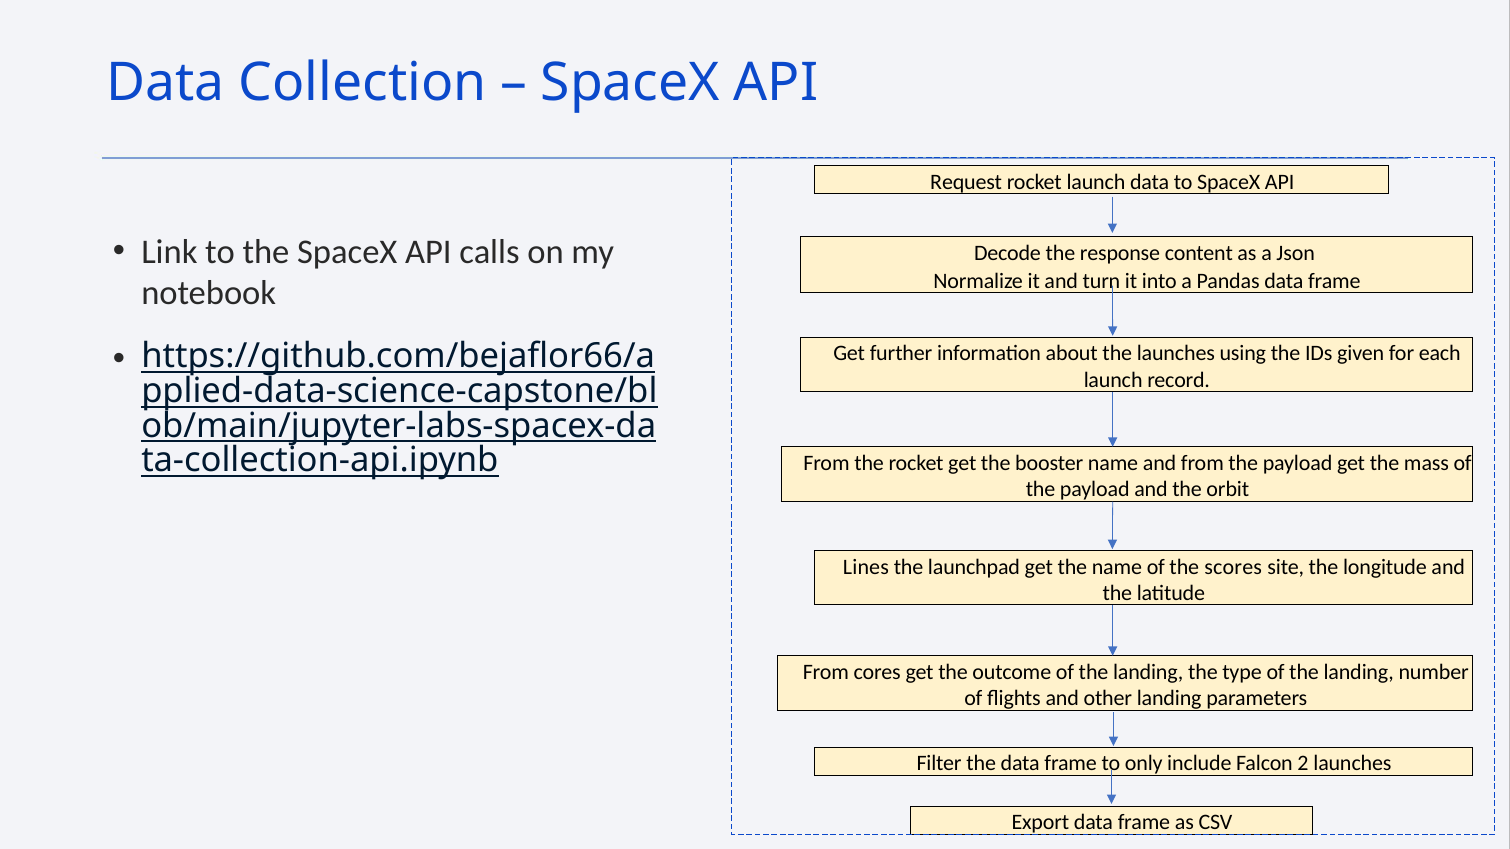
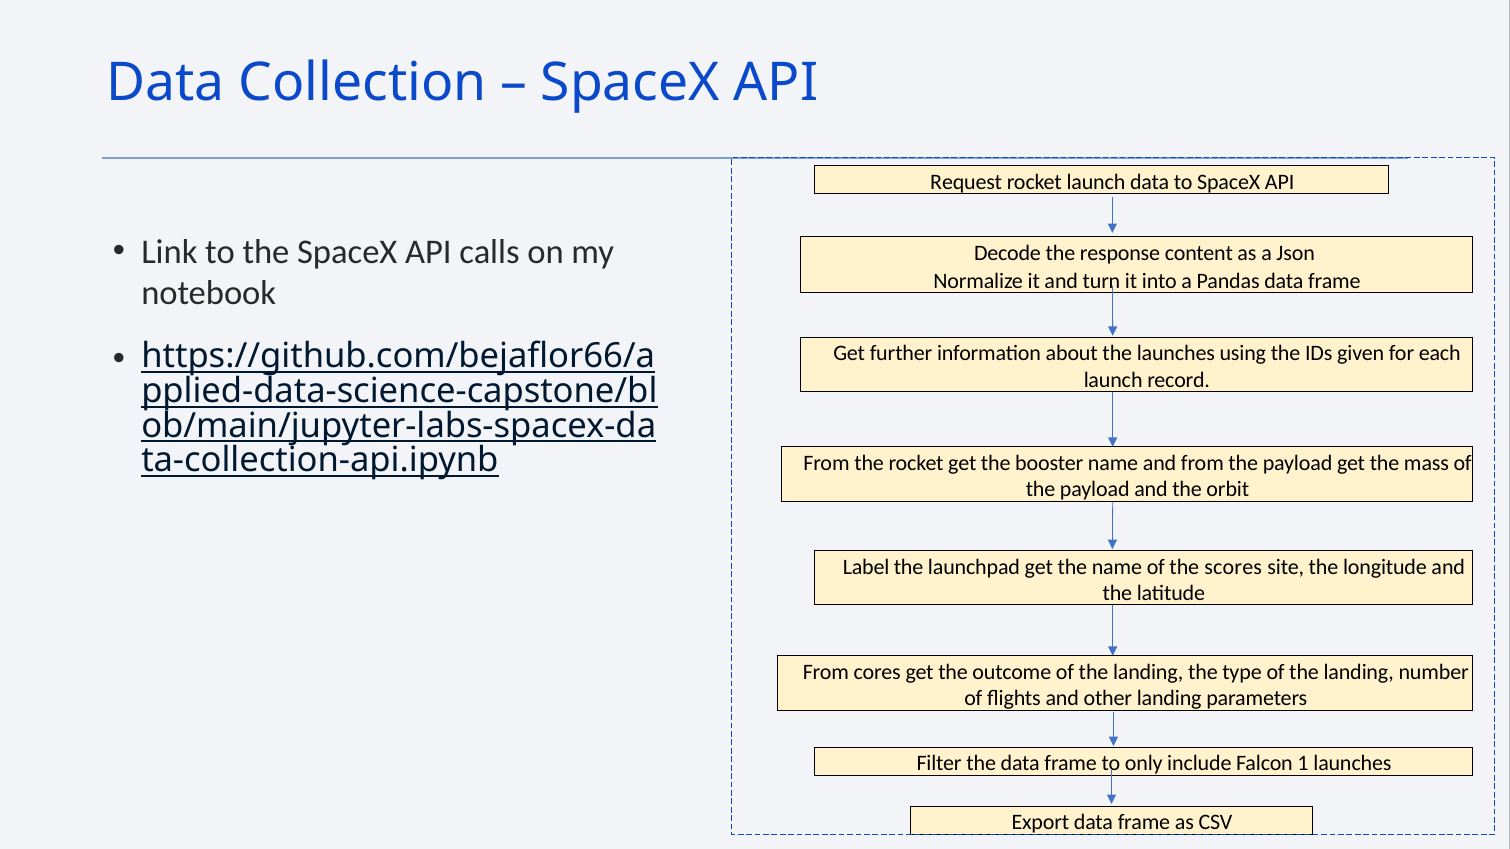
Lines: Lines -> Label (866, 567)
2: 2 -> 1 (1303, 764)
